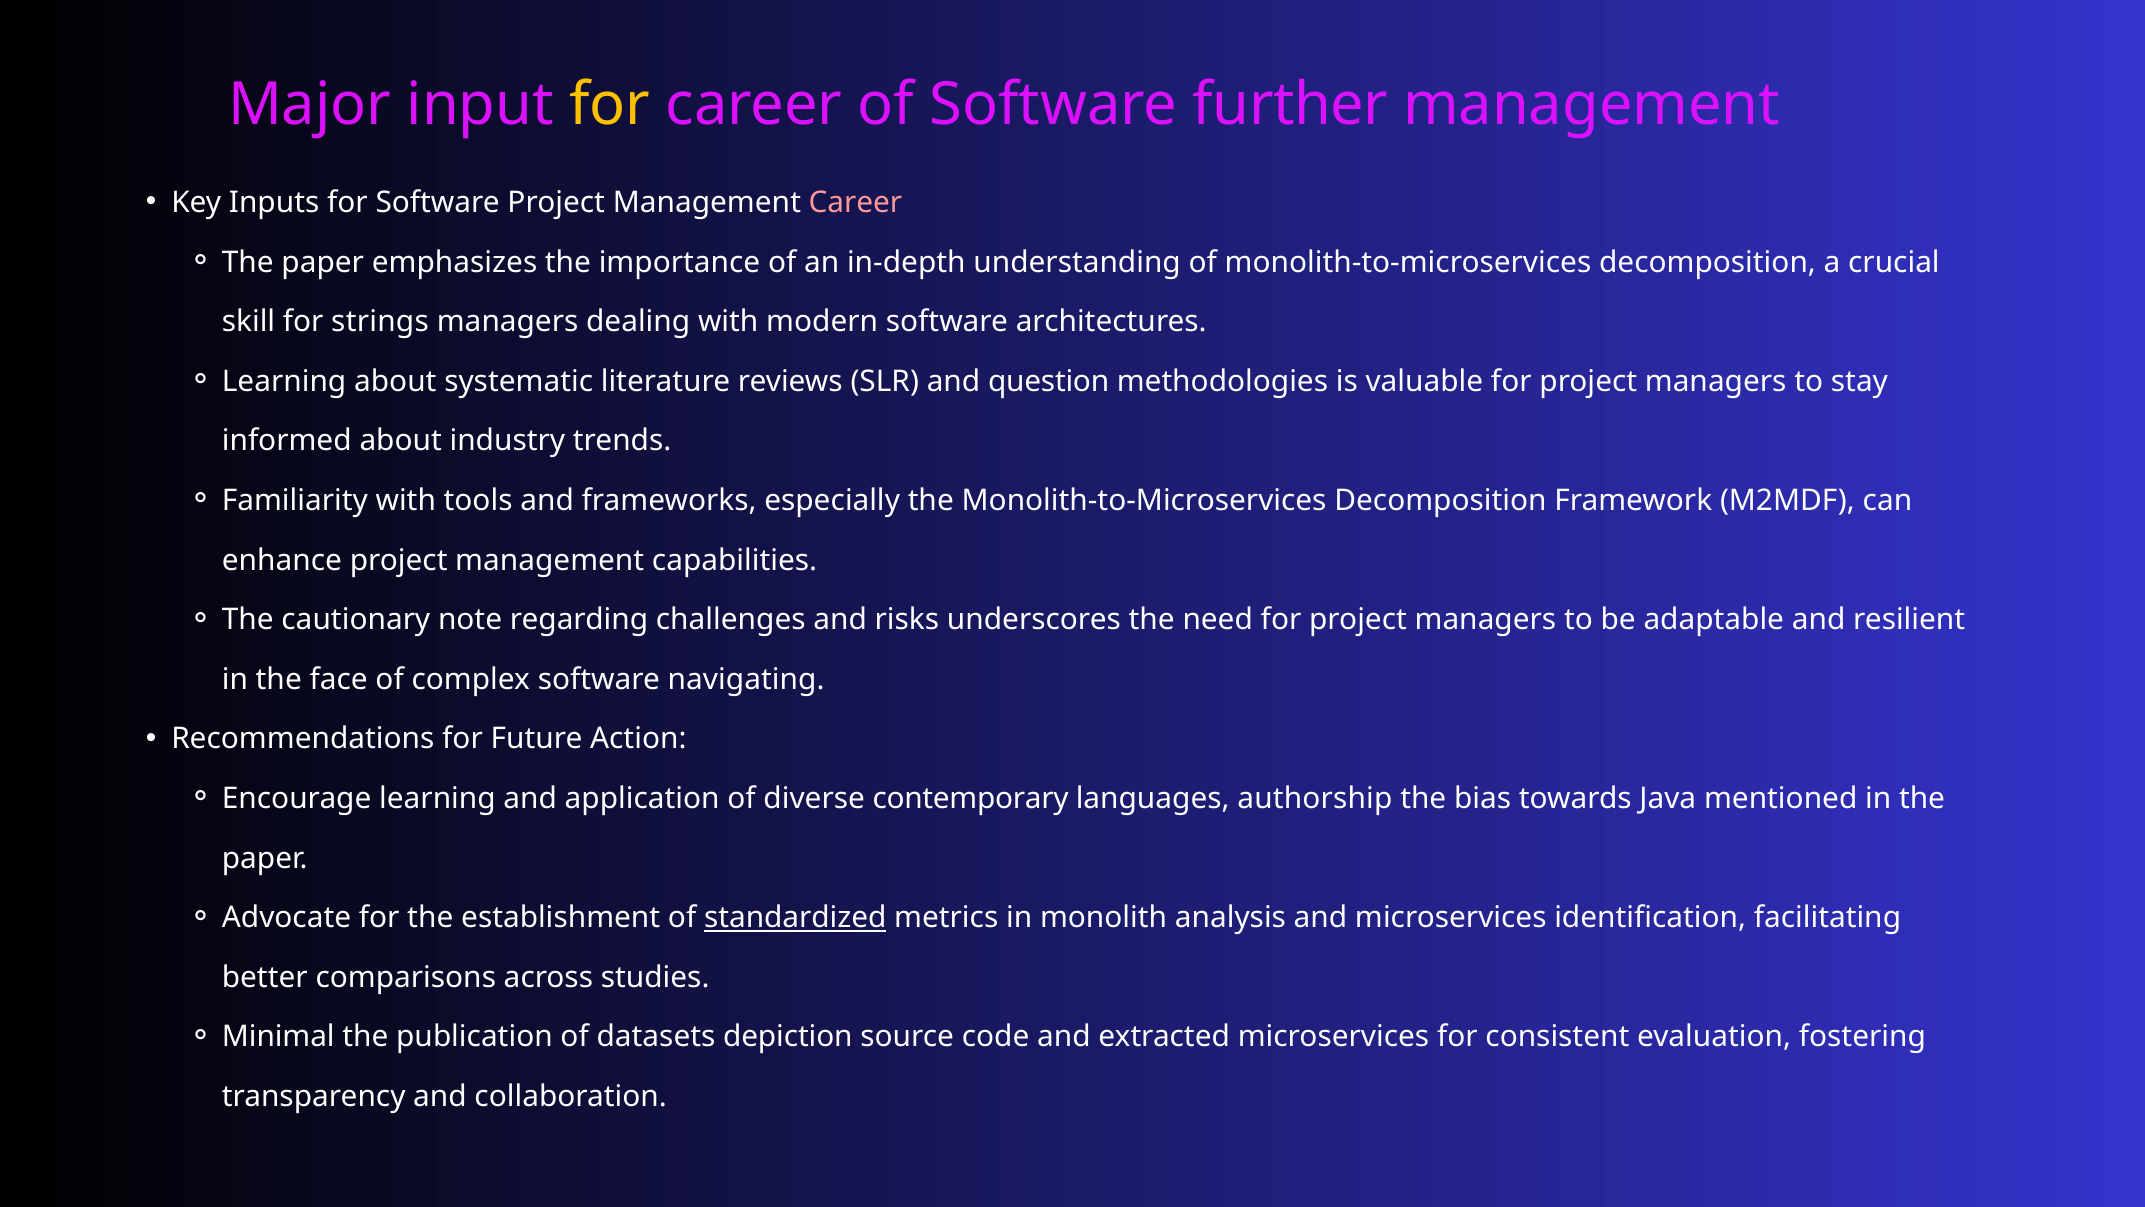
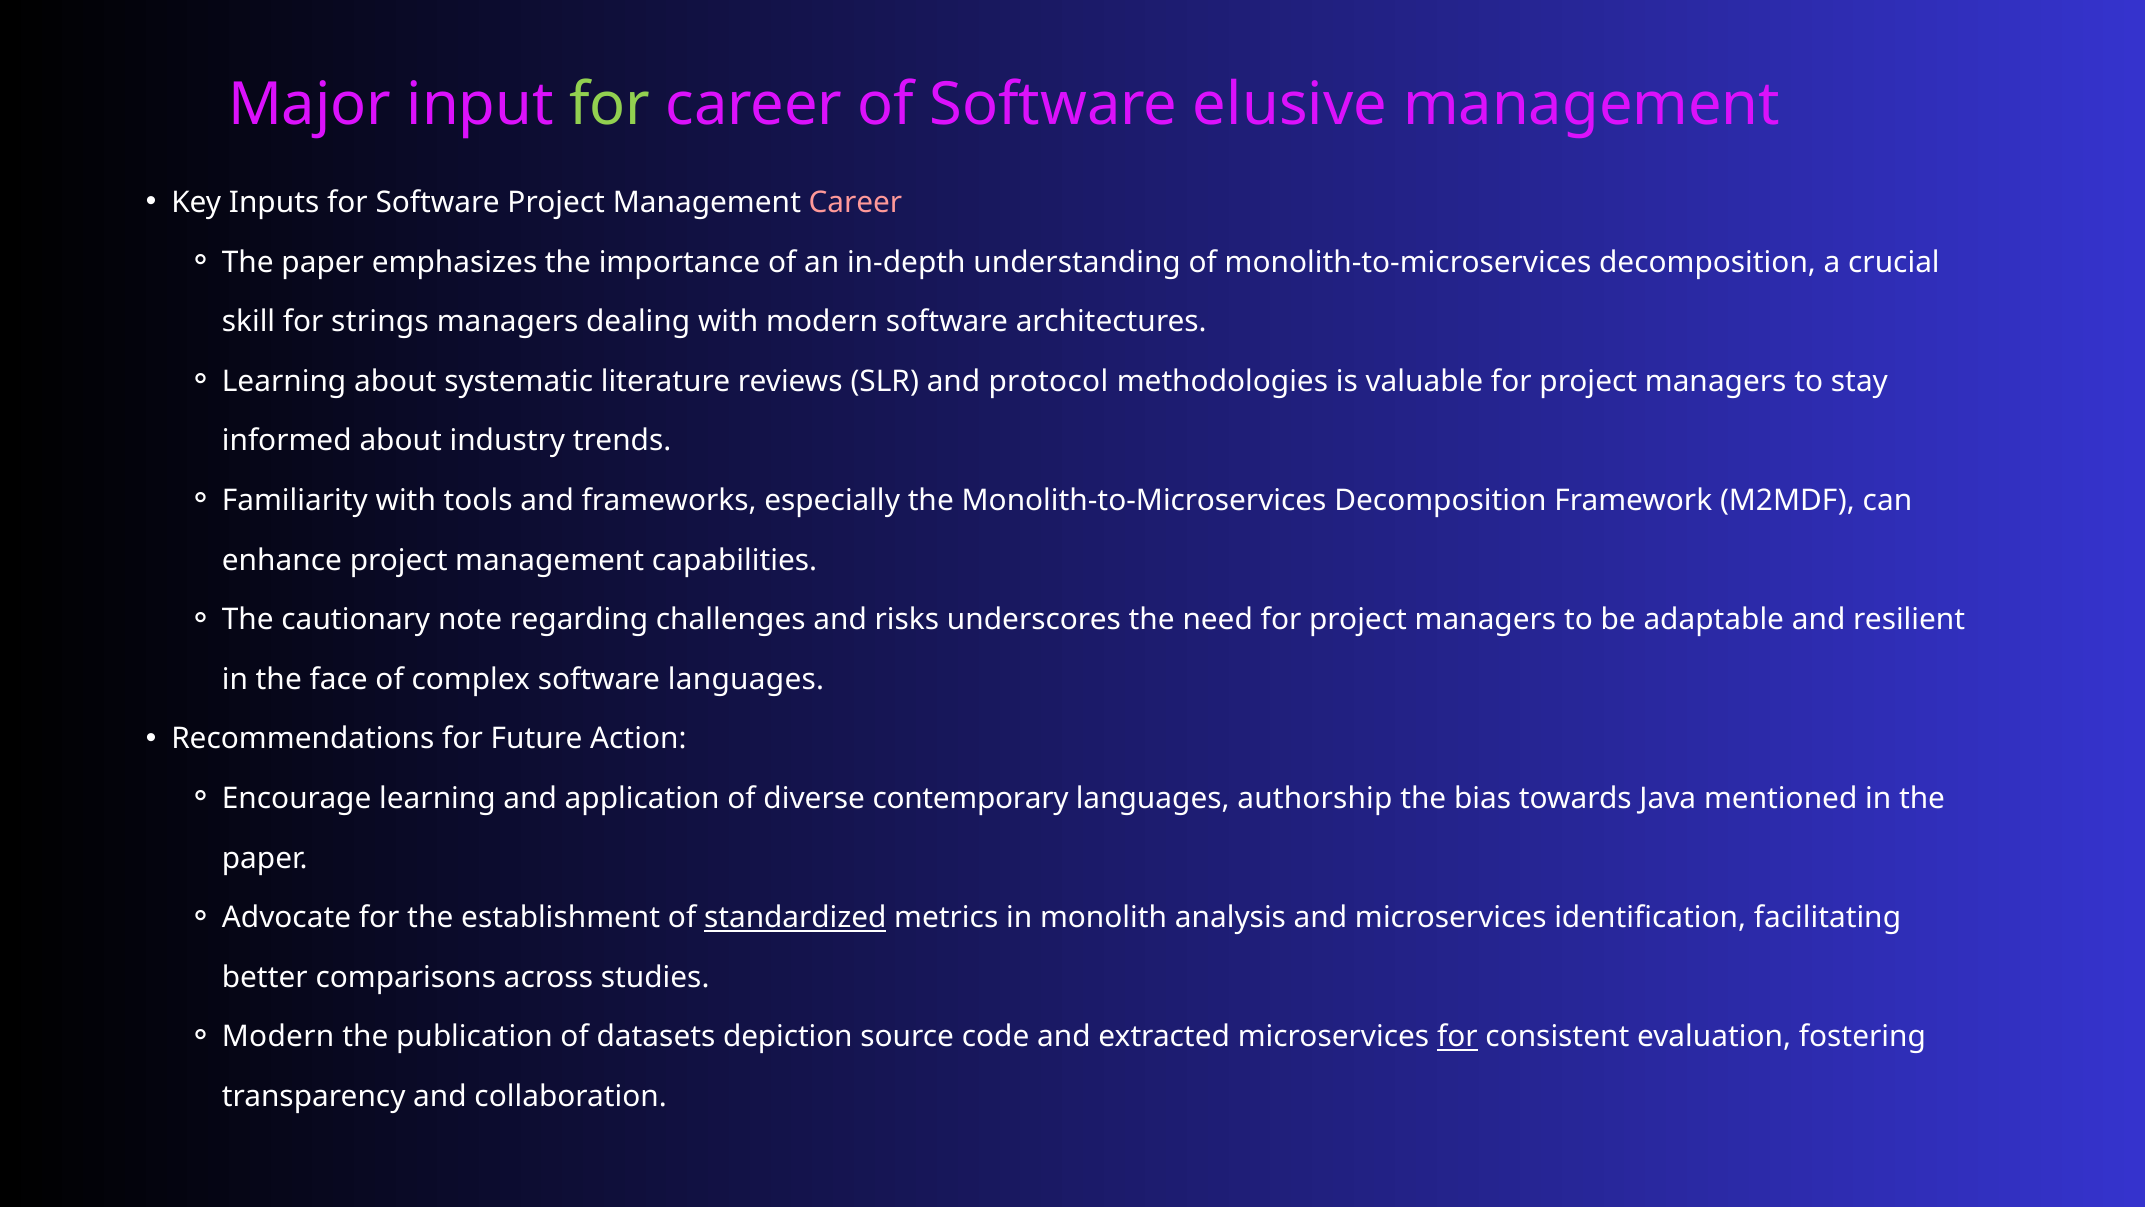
for colour: yellow -> light green (610, 105)
further: further -> elusive (1290, 105)
question: question -> protocol (1048, 381)
software navigating: navigating -> languages (746, 679)
Minimal: Minimal -> Modern (278, 1037)
for underline: none -> present (1457, 1037)
